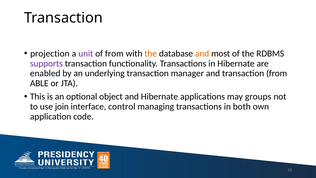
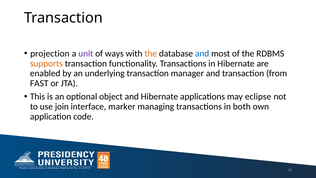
of from: from -> ways (114, 53)
and colour: orange -> blue (202, 53)
supports colour: purple -> orange (46, 63)
ABLE: ABLE -> FAST (39, 83)
groups: groups -> eclipse (258, 97)
control: control -> marker (122, 106)
